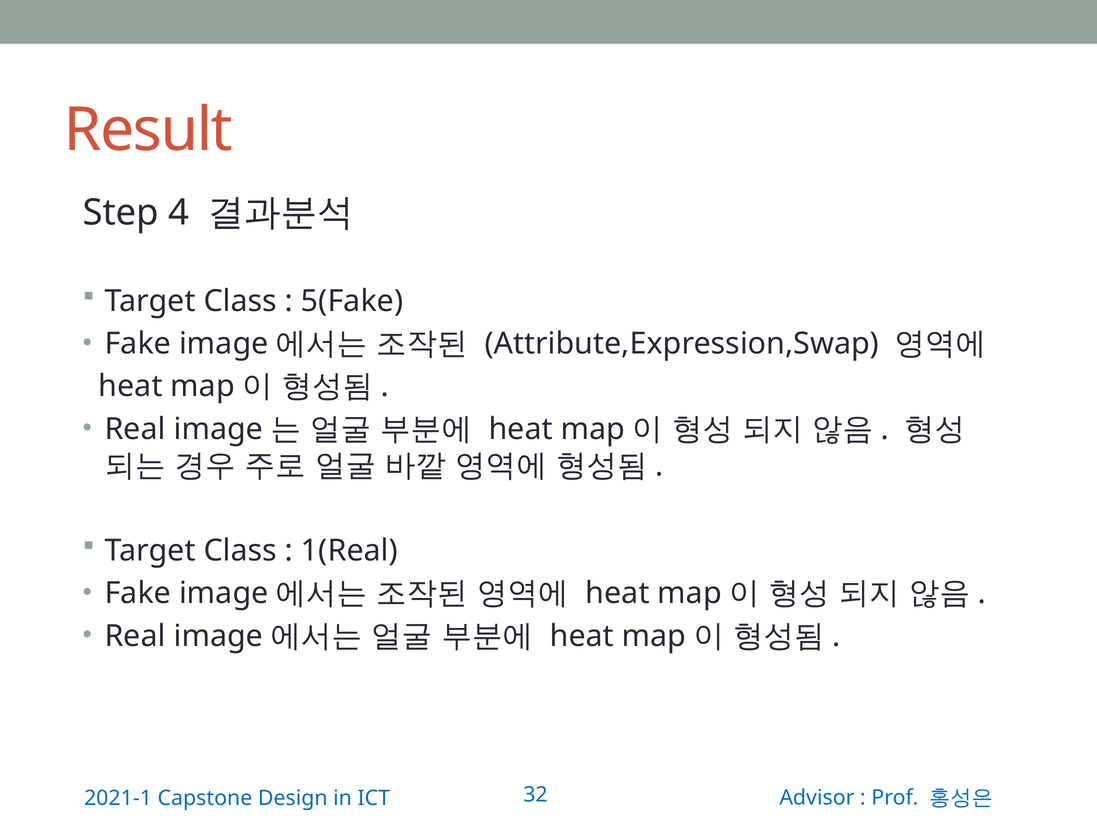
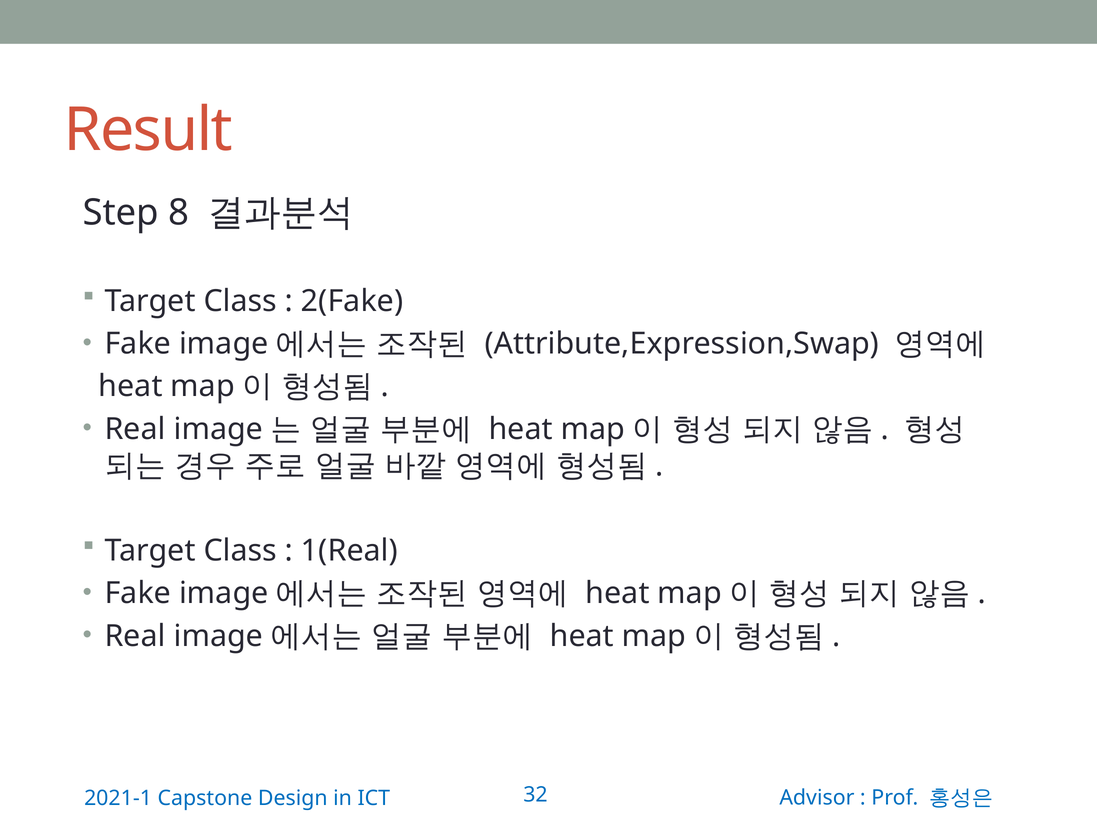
4: 4 -> 8 (179, 213)
5(Fake: 5(Fake -> 2(Fake (352, 301)
